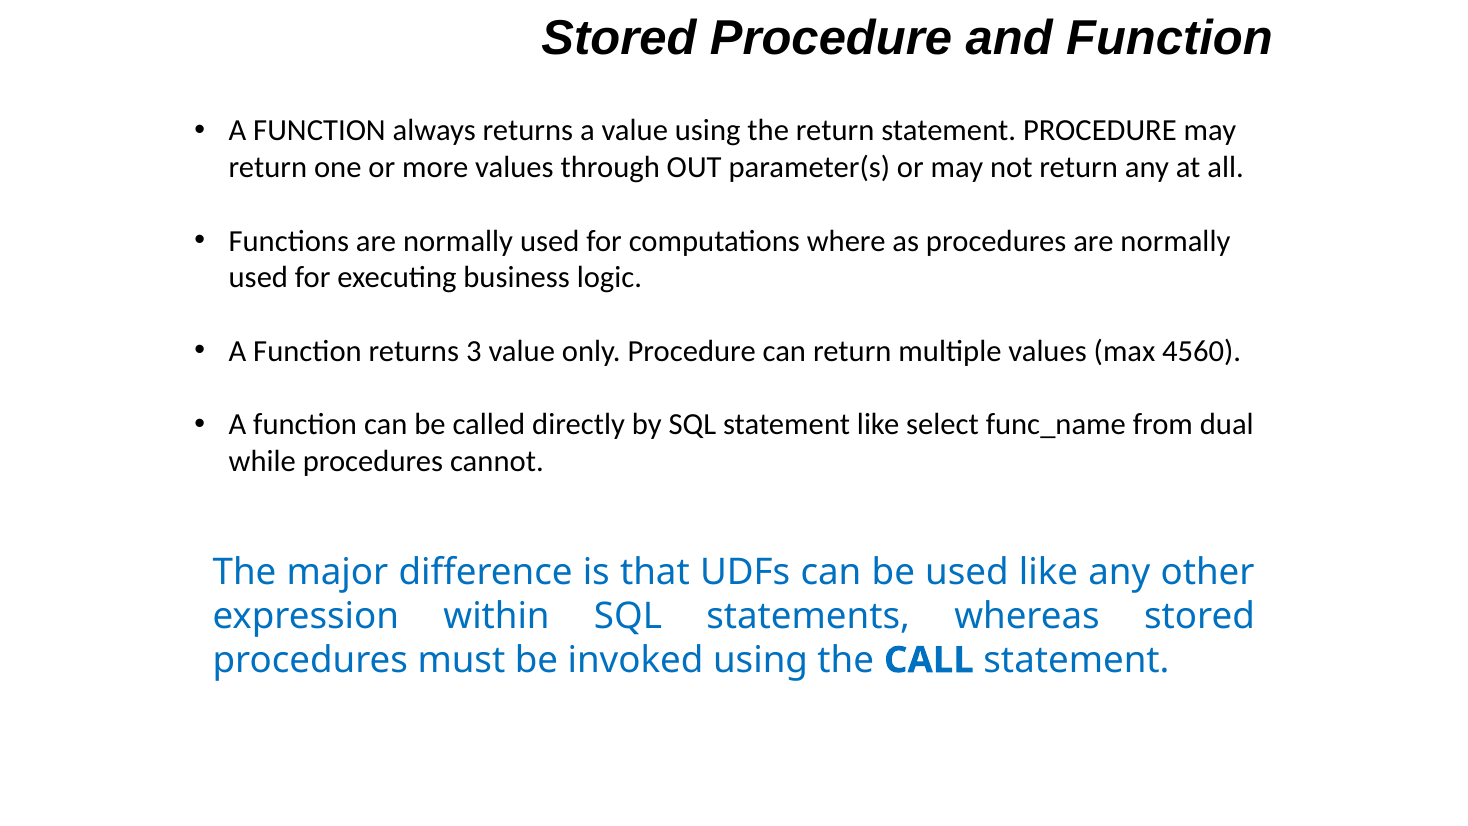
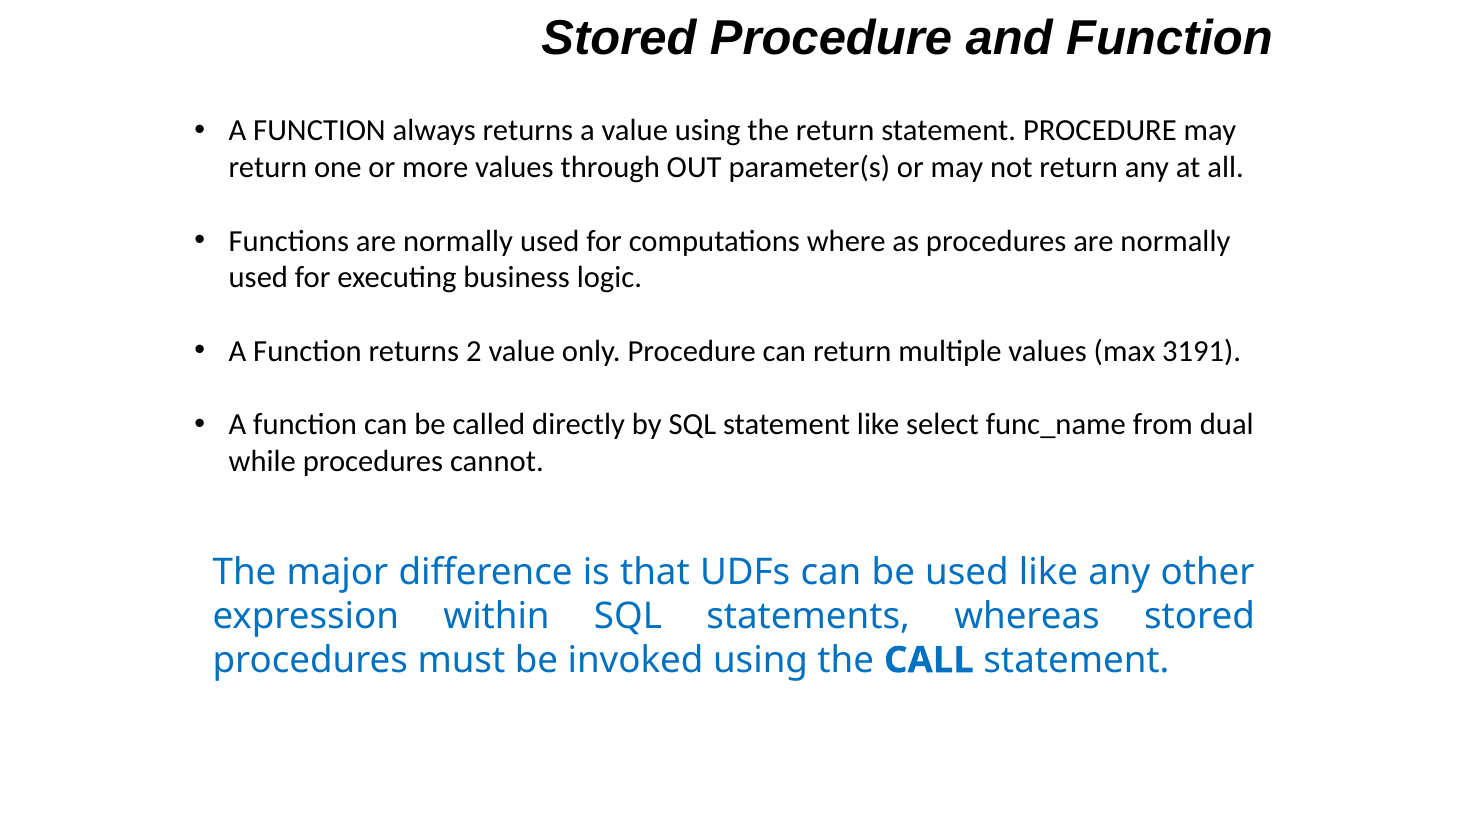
3: 3 -> 2 (474, 351)
4560: 4560 -> 3191 (1202, 351)
